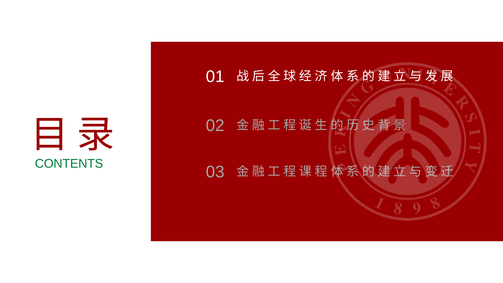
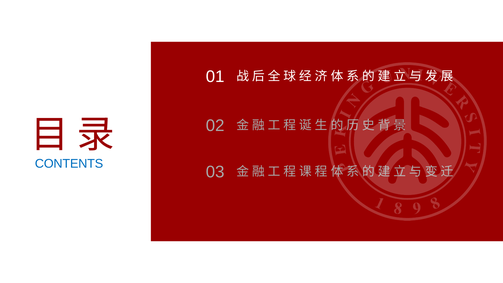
CONTENTS colour: green -> blue (69, 164)
